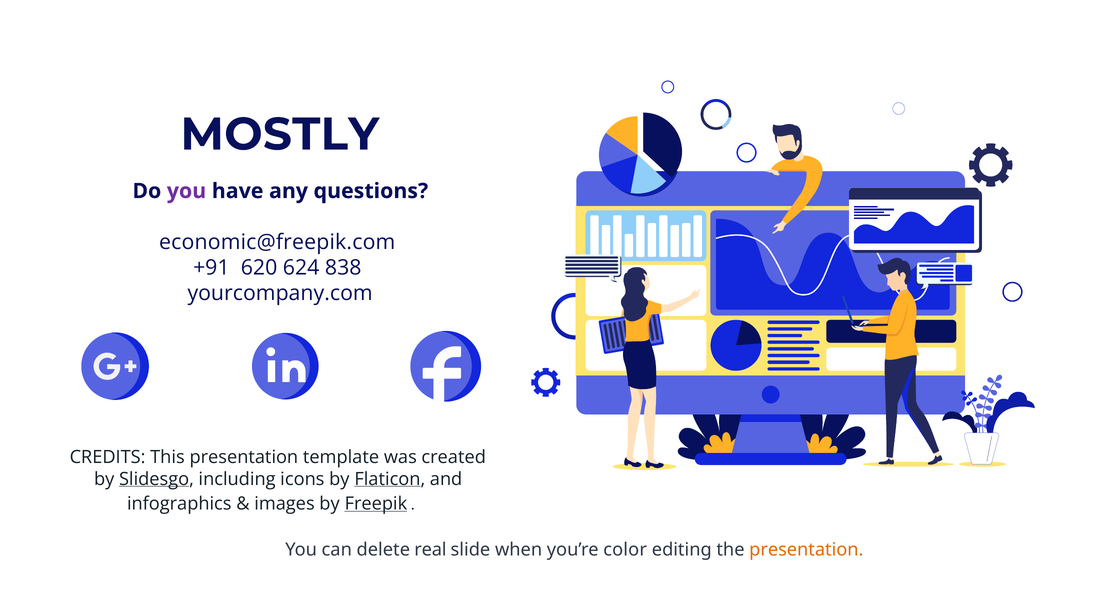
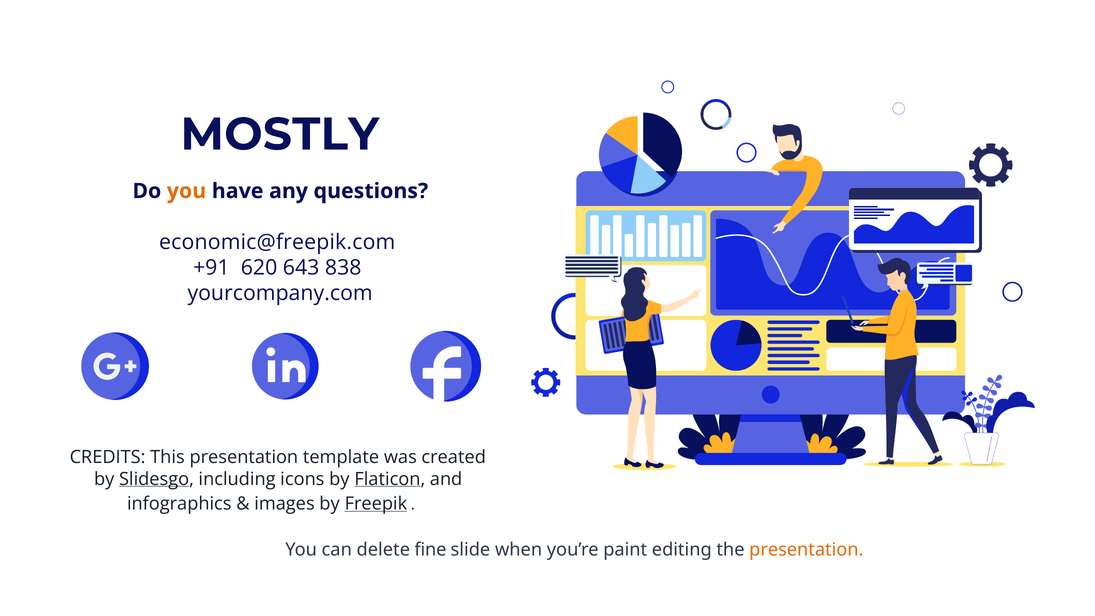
you colour: purple -> orange (187, 191)
624: 624 -> 643 (301, 268)
real: real -> fine (430, 550)
color: color -> paint (625, 550)
